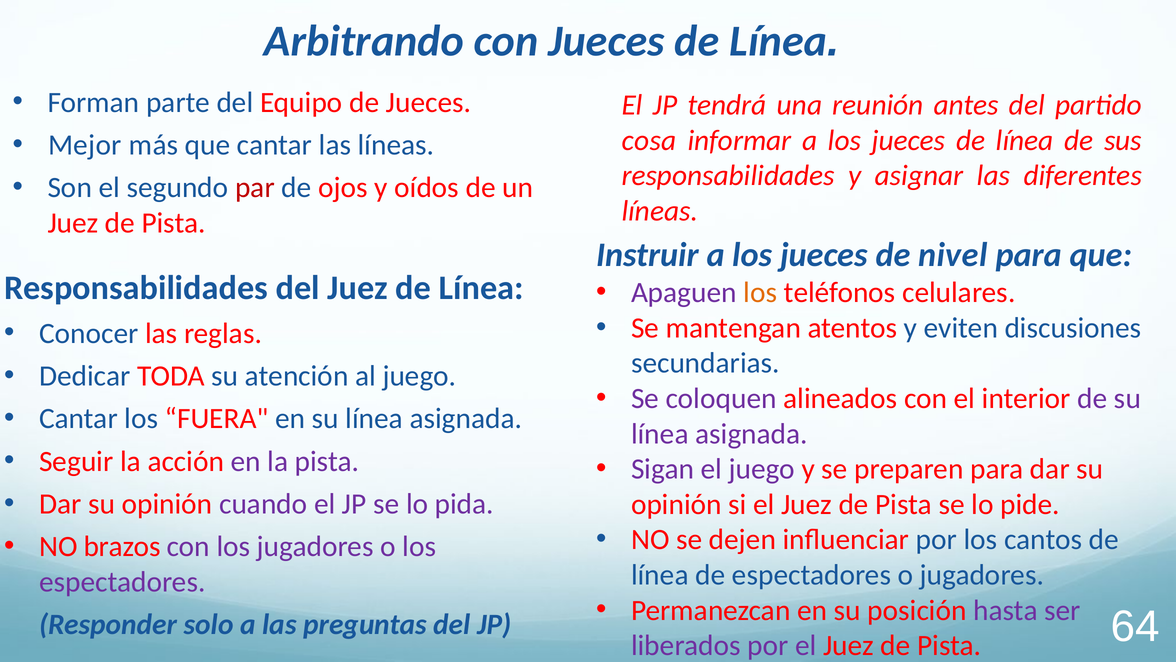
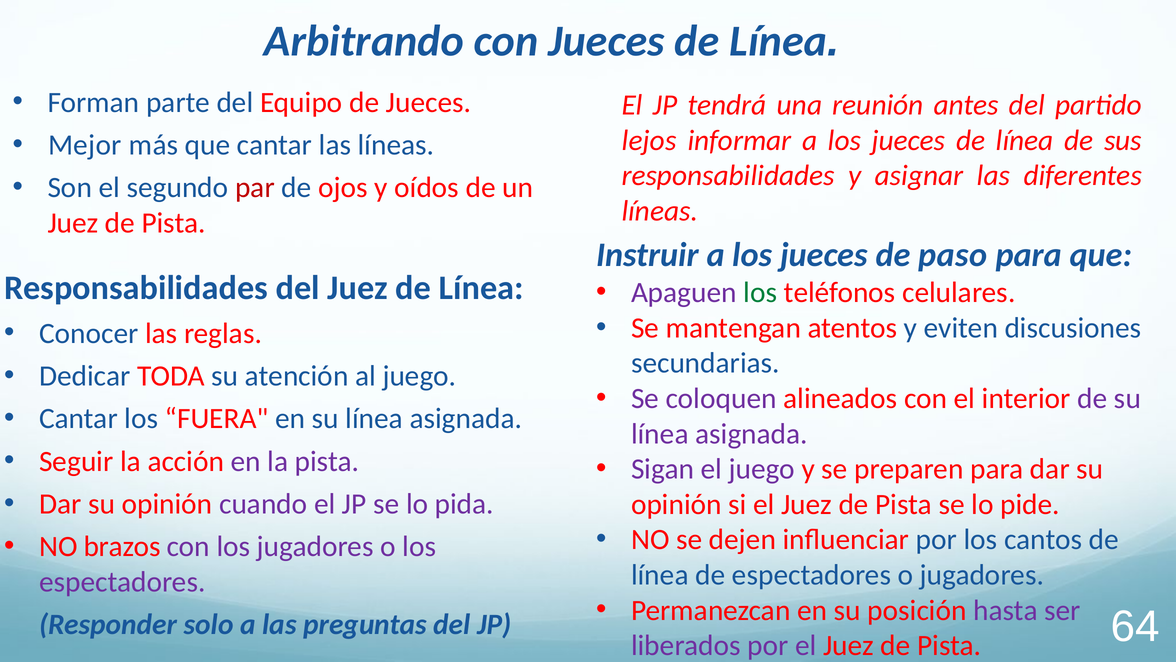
cosa: cosa -> lejos (649, 140)
nivel: nivel -> paso (953, 254)
los colour: orange -> green (760, 292)
